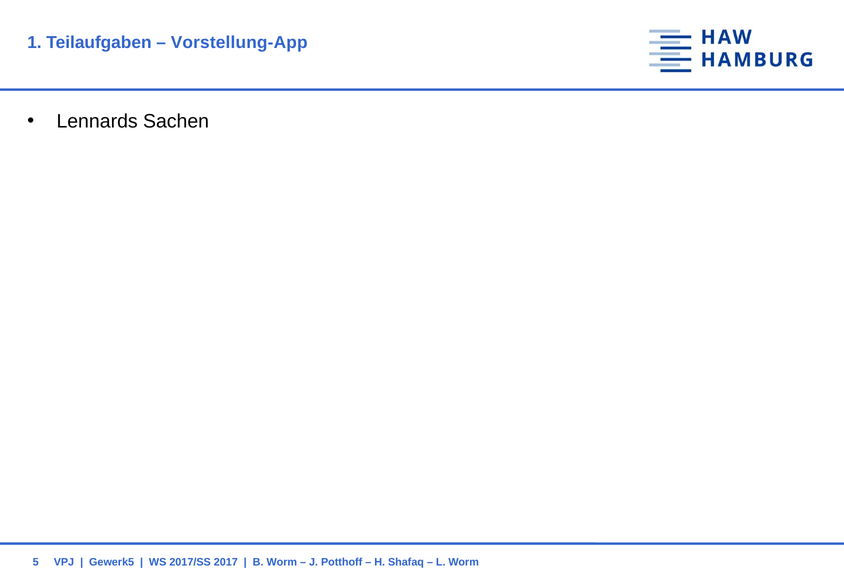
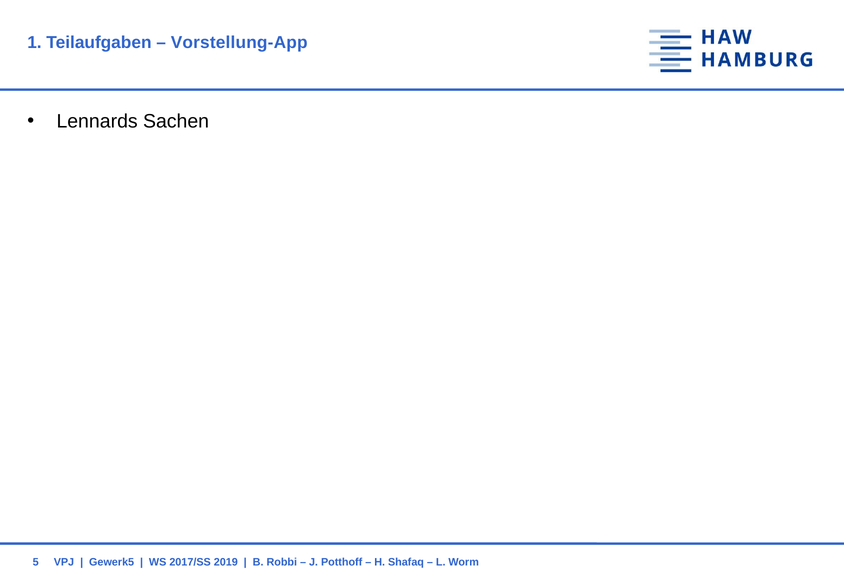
2017: 2017 -> 2019 (226, 562)
B Worm: Worm -> Robbi (282, 562)
